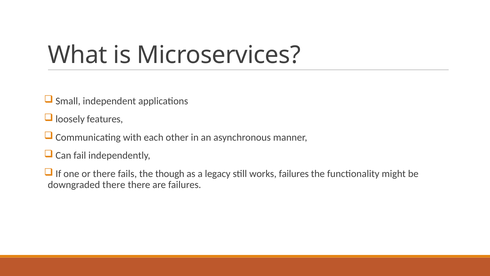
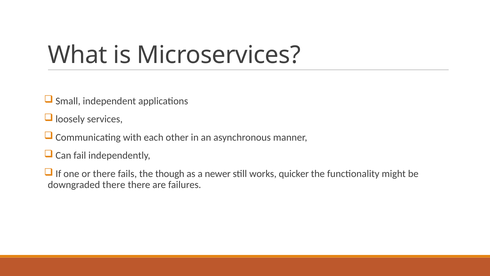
features: features -> services (105, 119)
legacy: legacy -> newer (218, 174)
works failures: failures -> quicker (294, 174)
